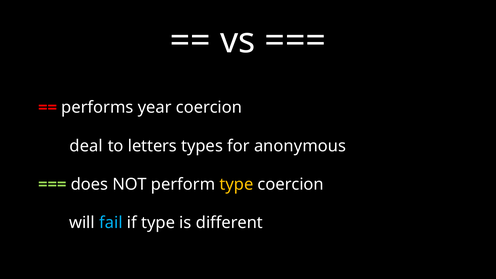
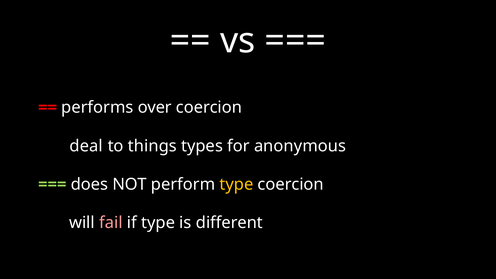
year: year -> over (155, 107)
letters: letters -> things (152, 146)
fail colour: light blue -> pink (111, 223)
